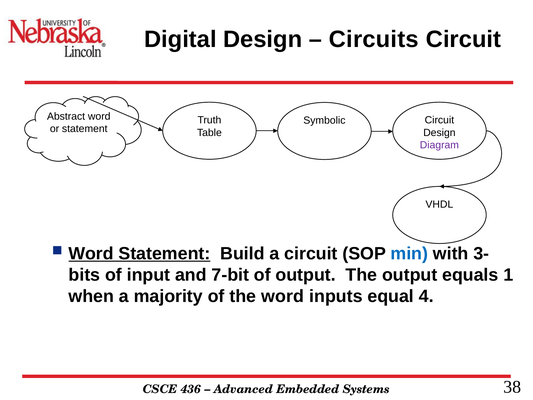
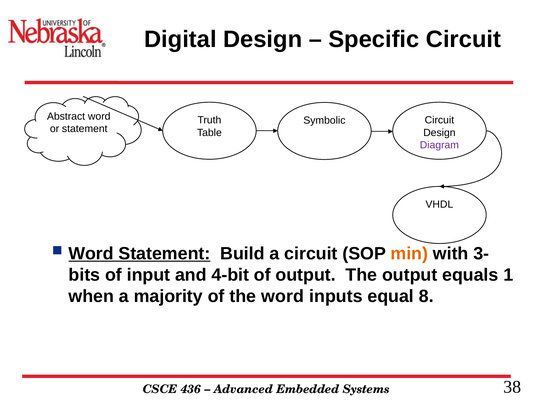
Circuits: Circuits -> Specific (374, 39)
min colour: blue -> orange (409, 253)
7-bit: 7-bit -> 4-bit (230, 275)
4: 4 -> 8 (426, 296)
